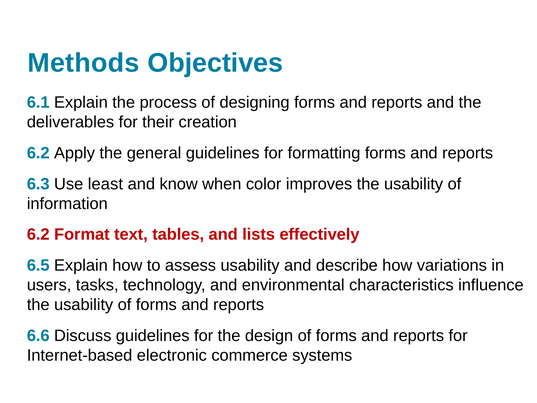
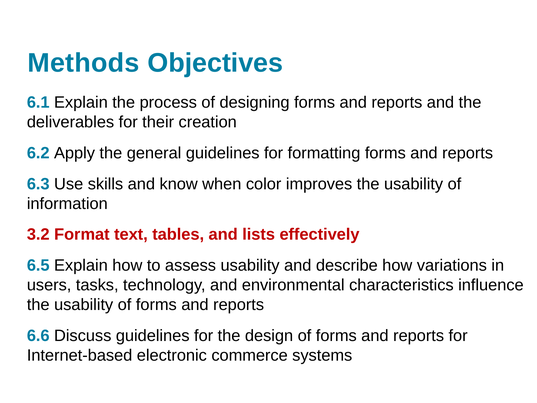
least: least -> skills (105, 184)
6.2: 6.2 -> 3.2 (38, 234)
